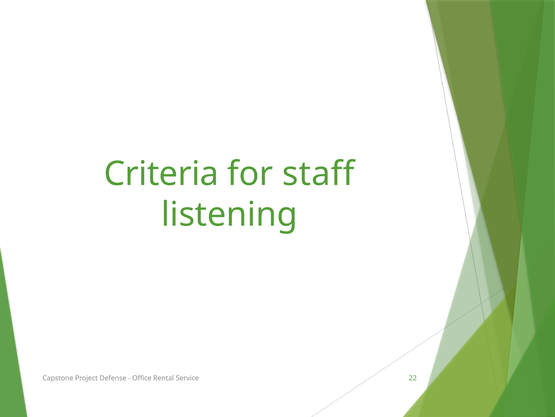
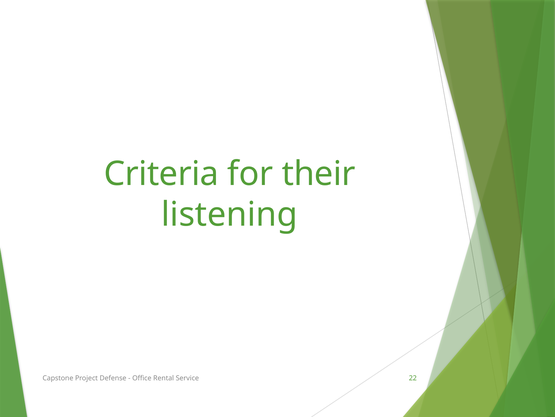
staff: staff -> their (319, 174)
